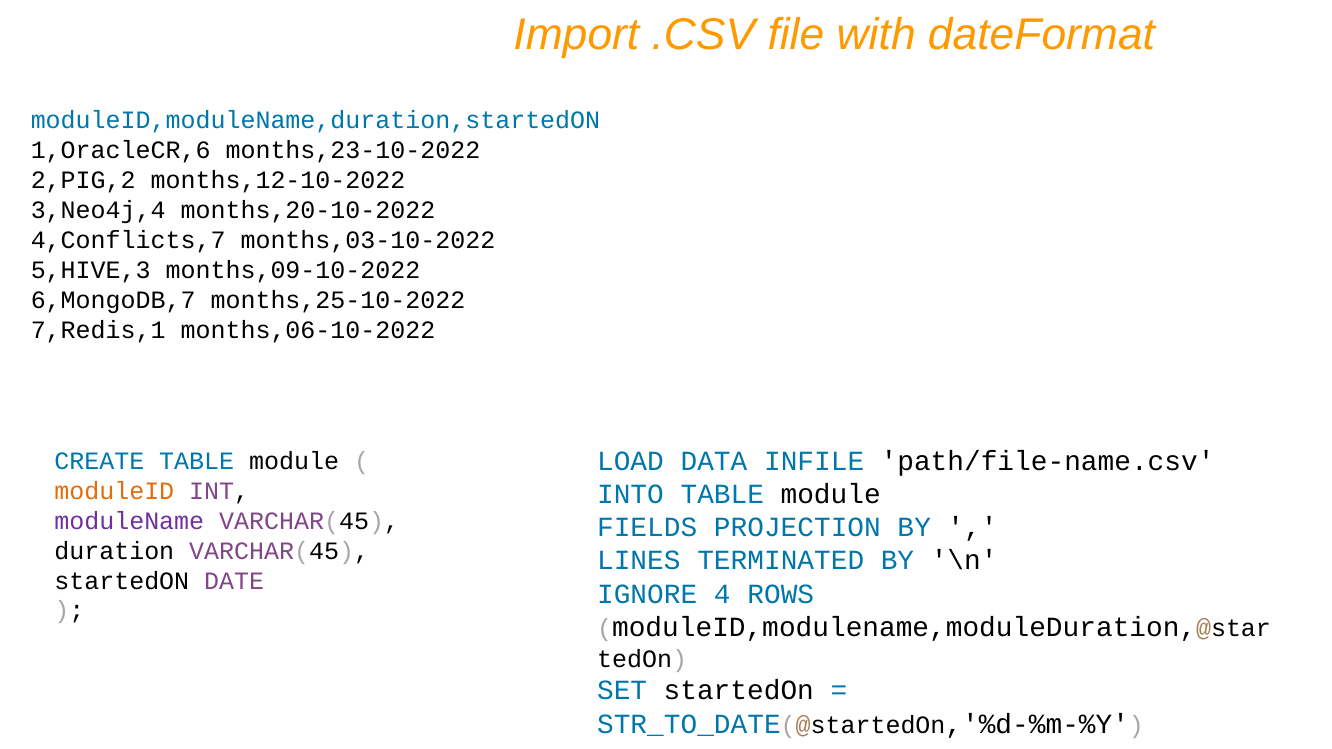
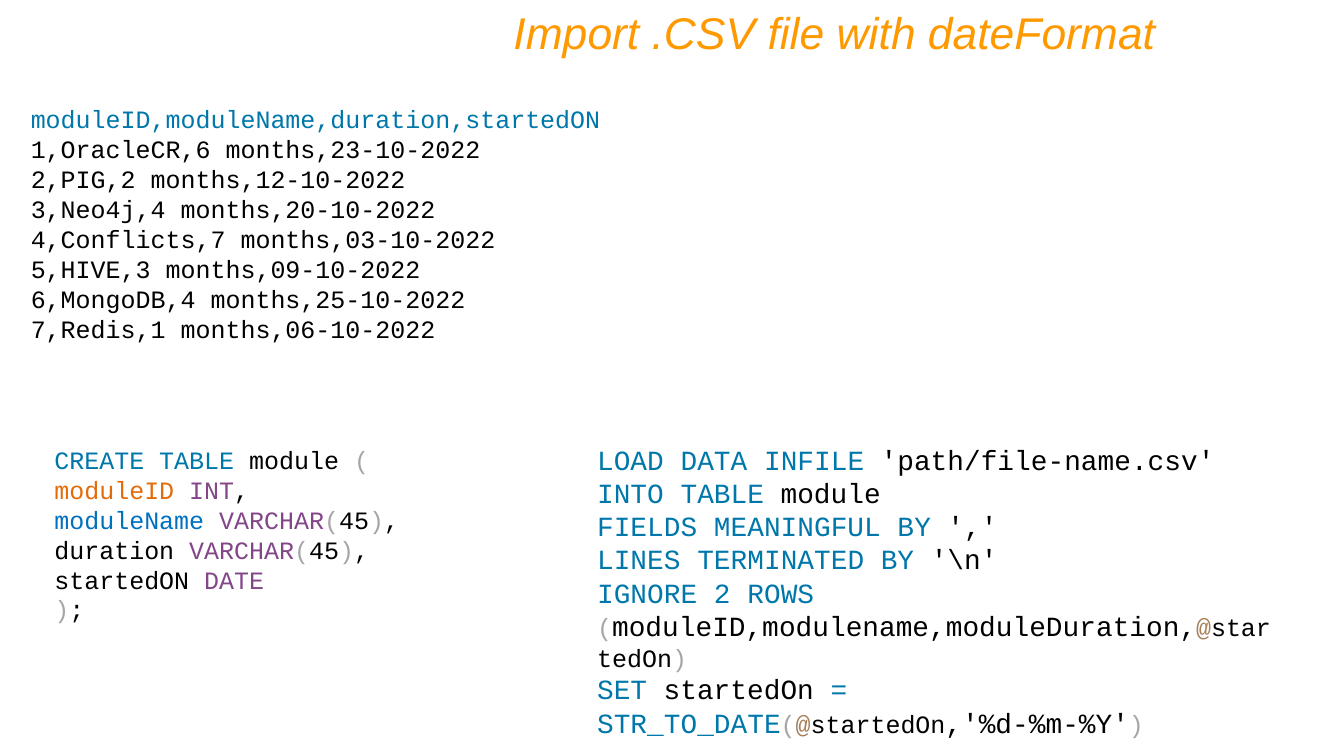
6,MongoDB,7: 6,MongoDB,7 -> 6,MongoDB,4 (113, 300)
moduleName colour: purple -> blue (129, 521)
PROJECTION: PROJECTION -> MEANINGFUL (797, 528)
4: 4 -> 2 (722, 594)
